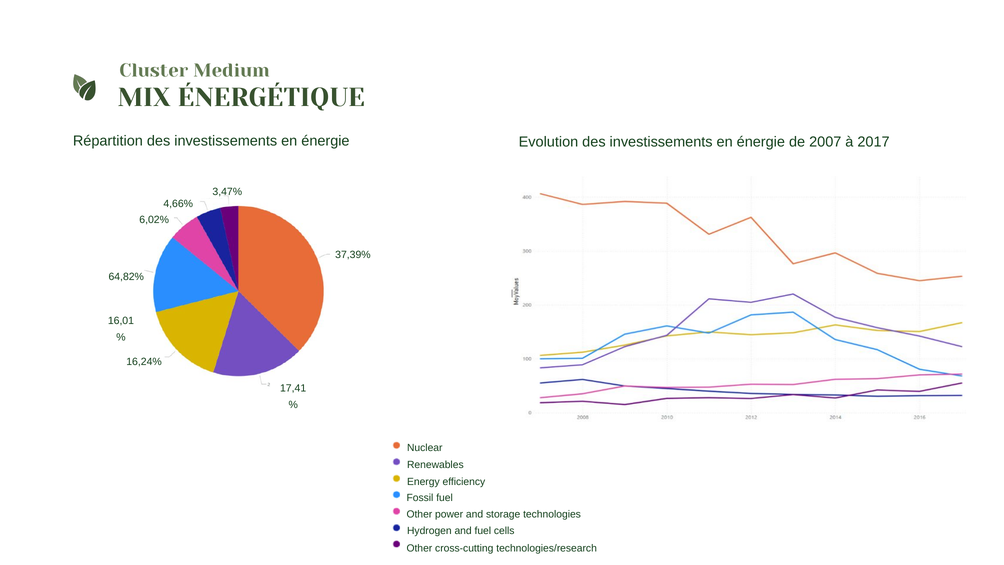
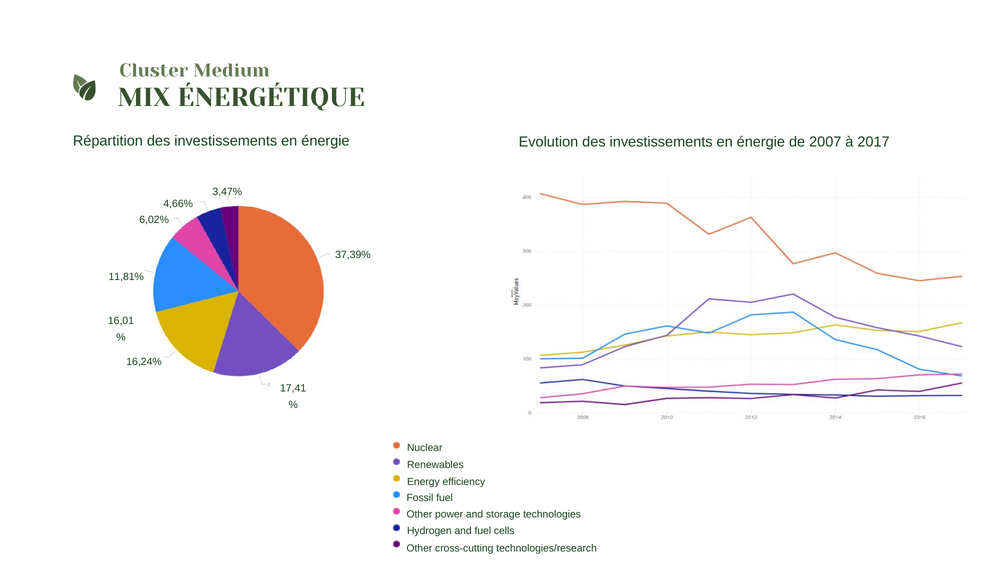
64,82%: 64,82% -> 11,81% (126, 277)
